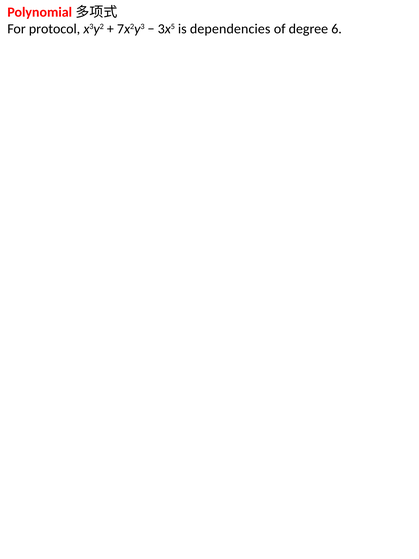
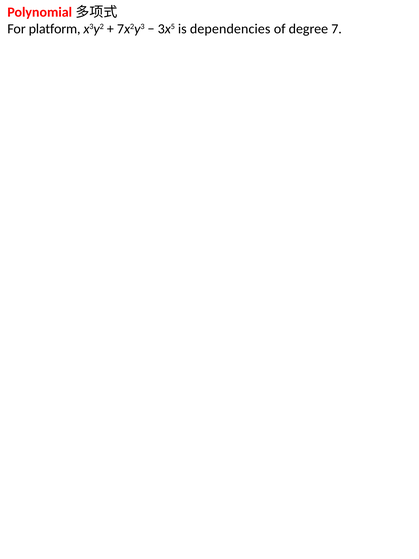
protocol: protocol -> platform (55, 29)
6: 6 -> 7 (337, 29)
